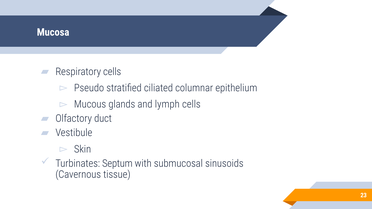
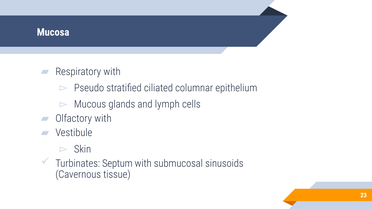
Respiratory cells: cells -> with (112, 72)
Olfactory duct: duct -> with (103, 119)
